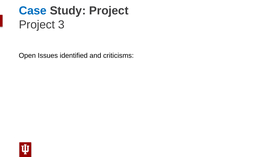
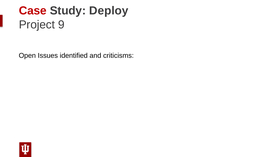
Case colour: blue -> red (33, 11)
Study Project: Project -> Deploy (109, 11)
3: 3 -> 9 (61, 25)
